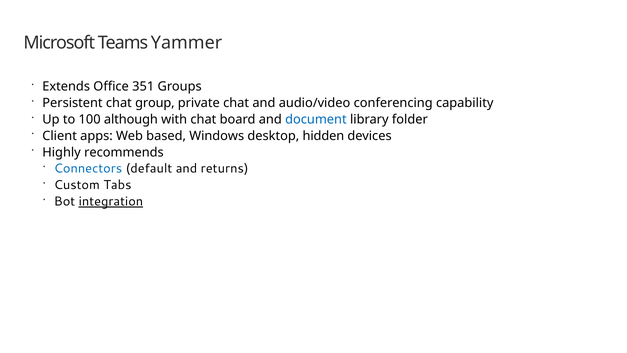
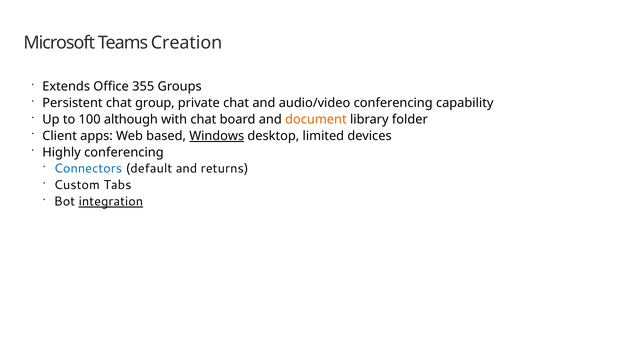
Yammer: Yammer -> Creation (187, 43)
351: 351 -> 355 (143, 87)
document colour: blue -> orange (316, 119)
Windows underline: none -> present (217, 136)
hidden: hidden -> limited (323, 136)
Highly recommends: recommends -> conferencing (124, 152)
